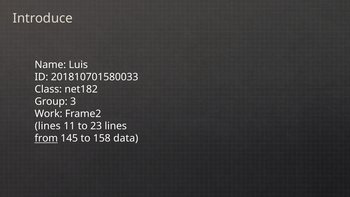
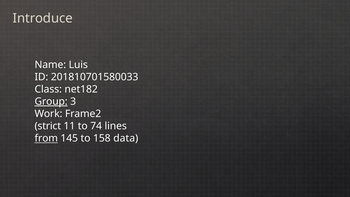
Group underline: none -> present (51, 101)
lines: lines -> strict (48, 126)
23: 23 -> 74 (96, 126)
